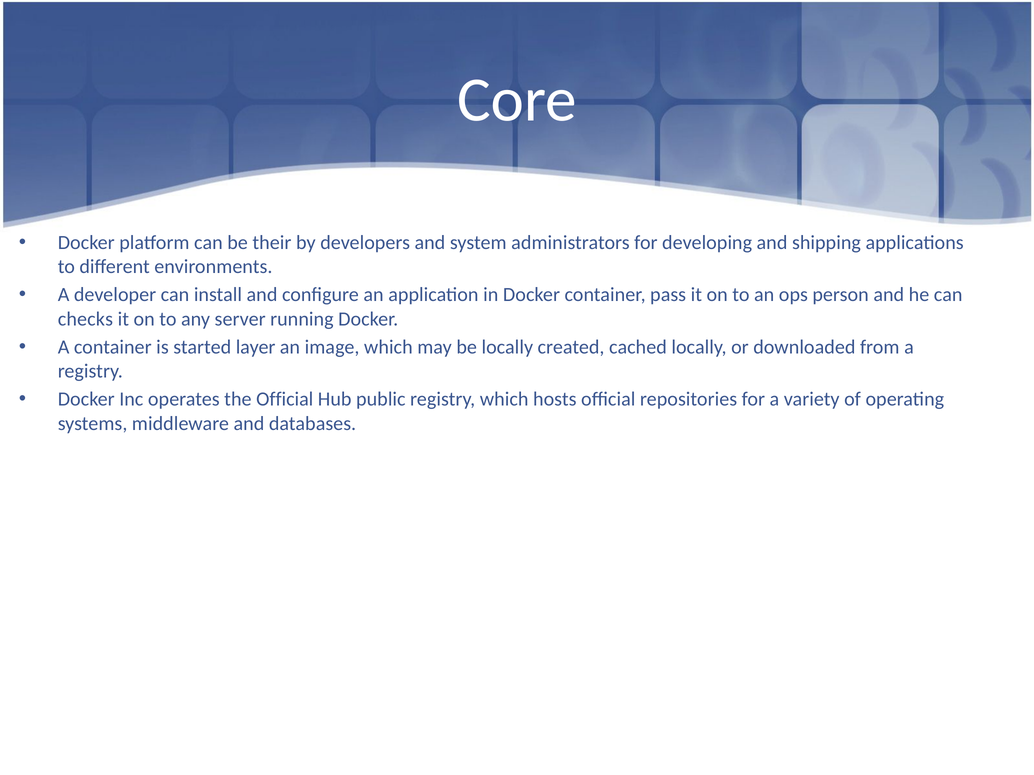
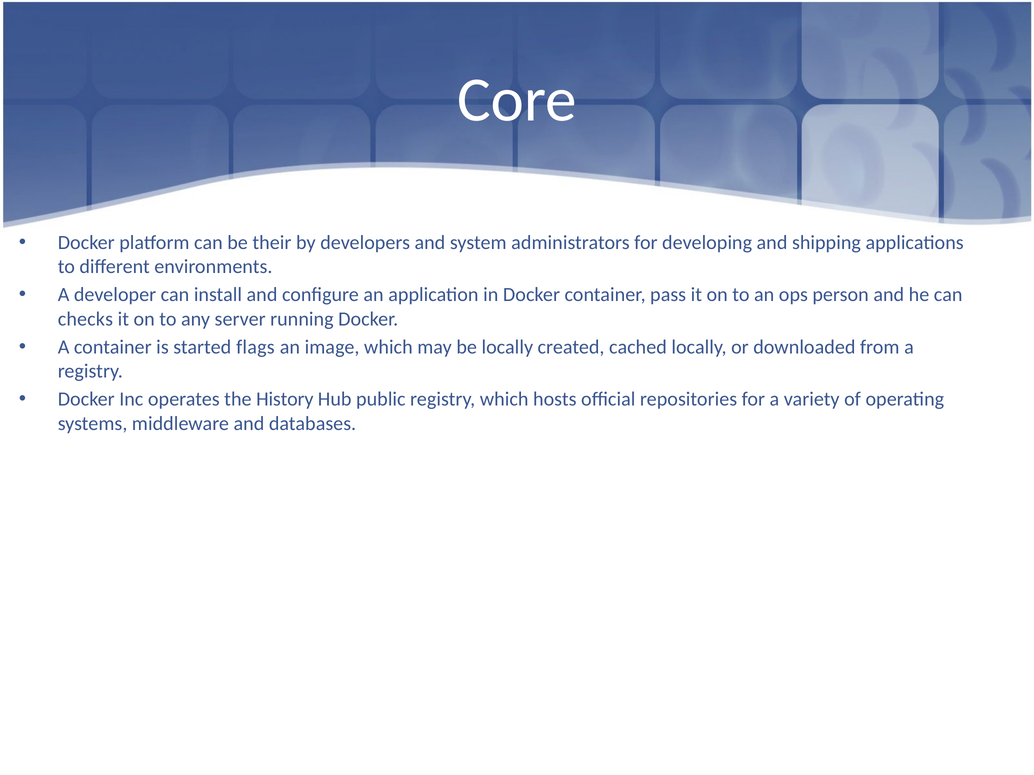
layer: layer -> flags (255, 347)
the Official: Official -> History (285, 400)
